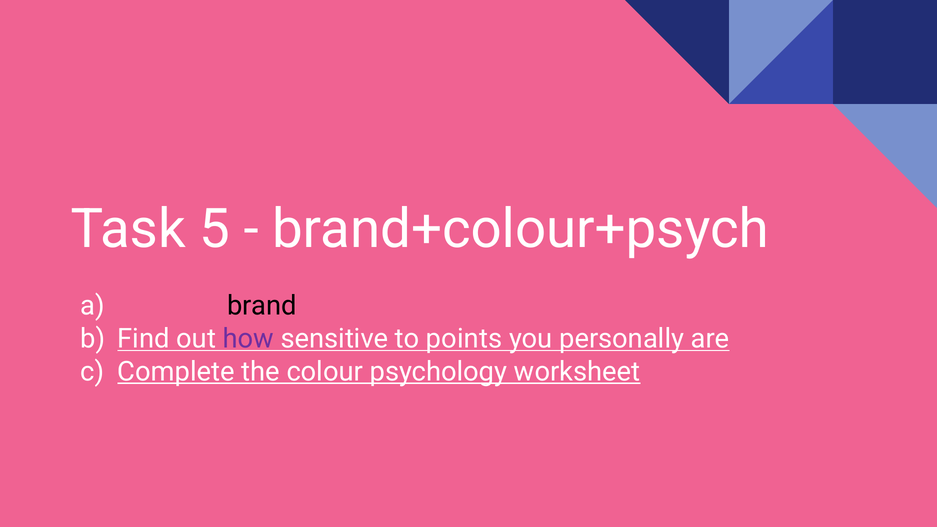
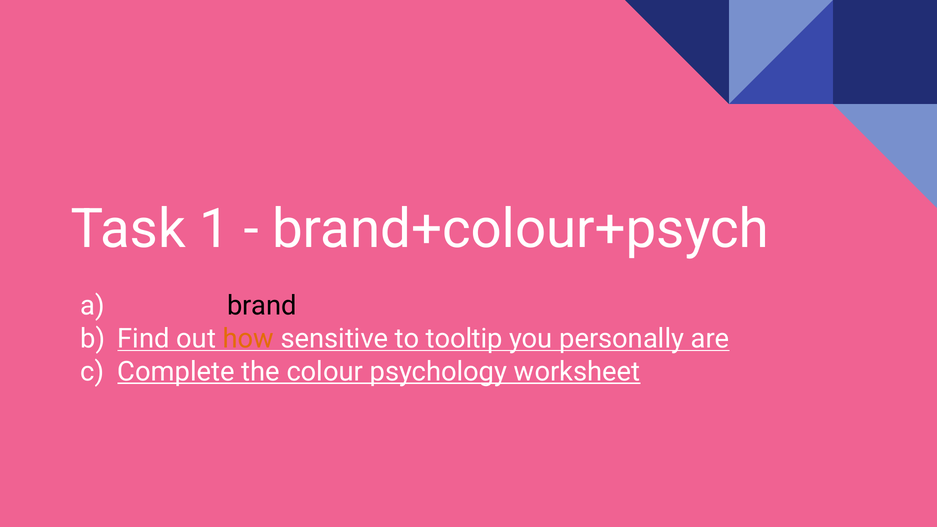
5: 5 -> 1 (215, 229)
how colour: purple -> orange (248, 339)
points: points -> tooltip (464, 339)
